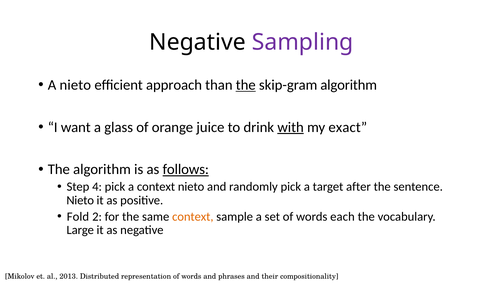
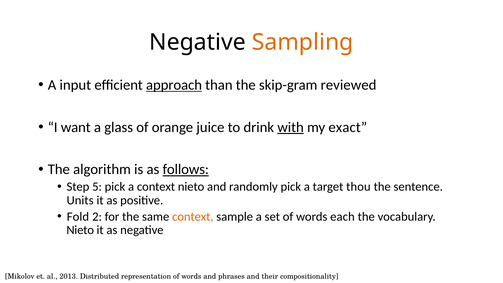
Sampling colour: purple -> orange (303, 42)
A nieto: nieto -> input (75, 85)
approach underline: none -> present (174, 85)
the underline: present -> none (246, 85)
skip-gram algorithm: algorithm -> reviewed (349, 85)
4: 4 -> 5 (97, 187)
after: after -> thou (358, 187)
Nieto: Nieto -> Units (80, 200)
Large: Large -> Nieto (80, 230)
